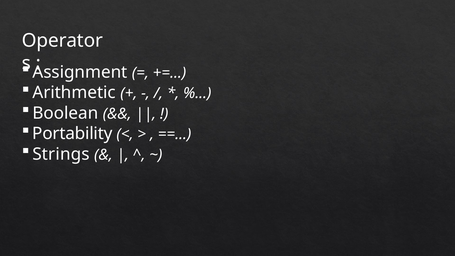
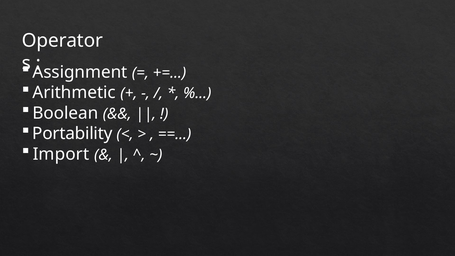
Strings: Strings -> Import (61, 154)
